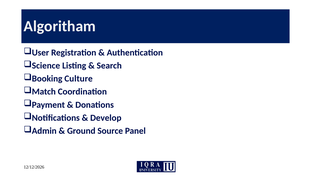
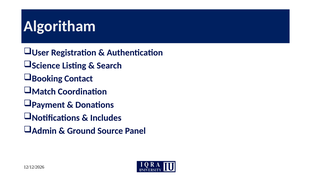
Culture: Culture -> Contact (79, 79)
Develop: Develop -> Includes (106, 118)
